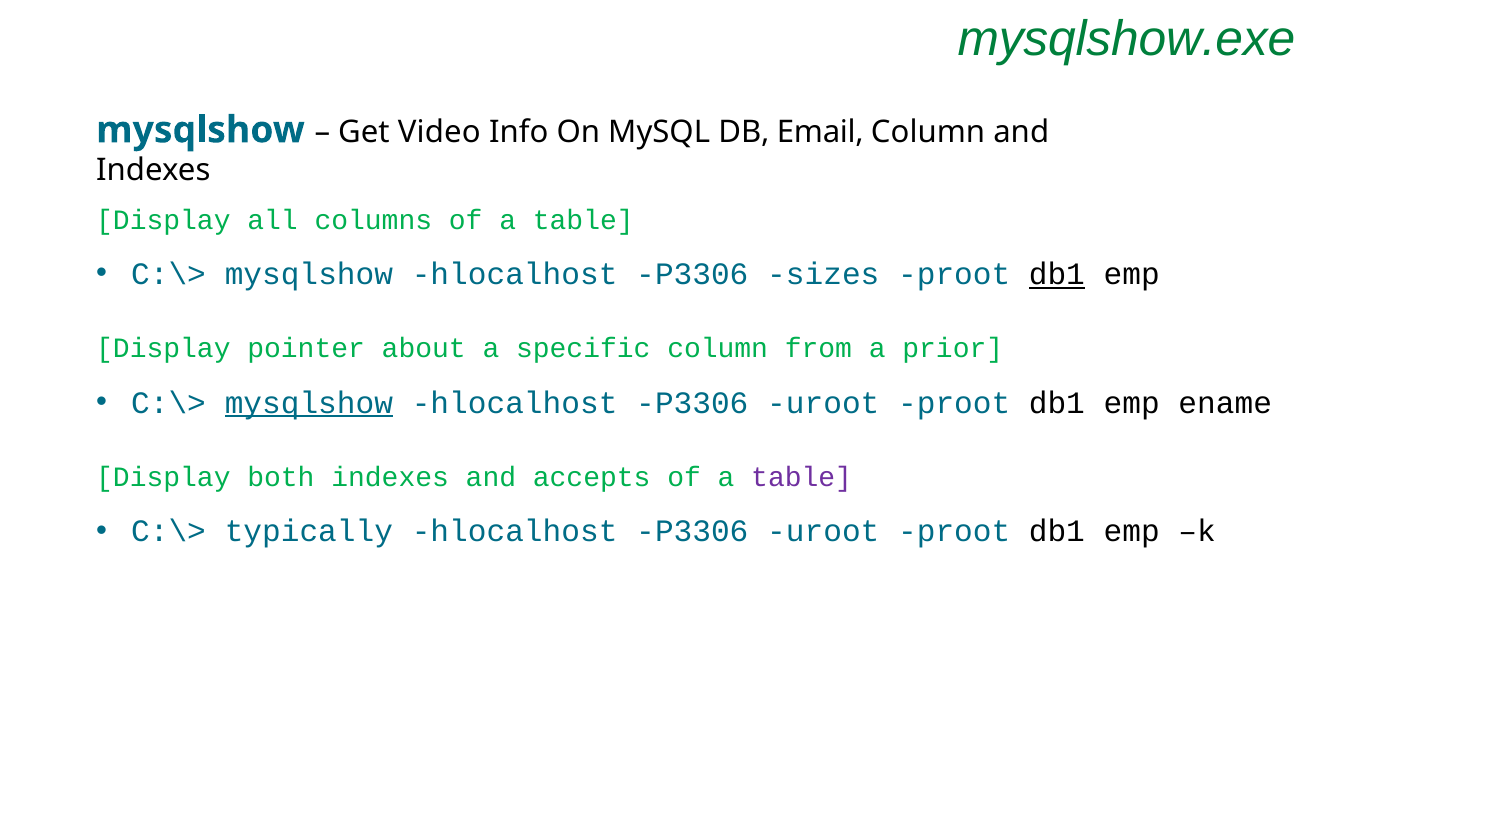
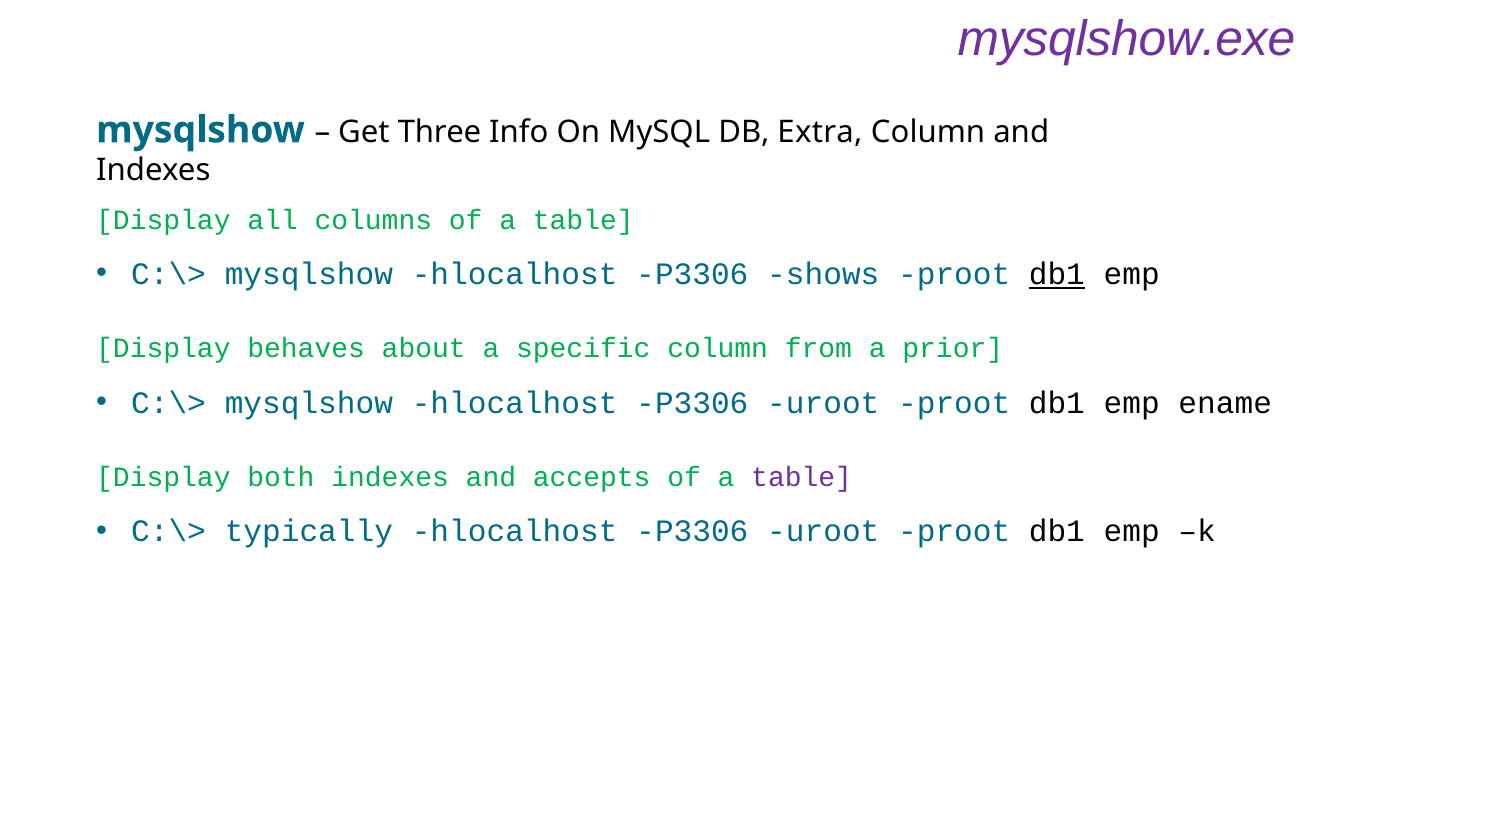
mysqlshow.exe colour: green -> purple (1126, 39)
Video: Video -> Three (440, 132)
Email: Email -> Extra (820, 132)
sizes: sizes -> shows (823, 274)
pointer: pointer -> behaves (306, 349)
mysqlshow underline: present -> none (309, 403)
